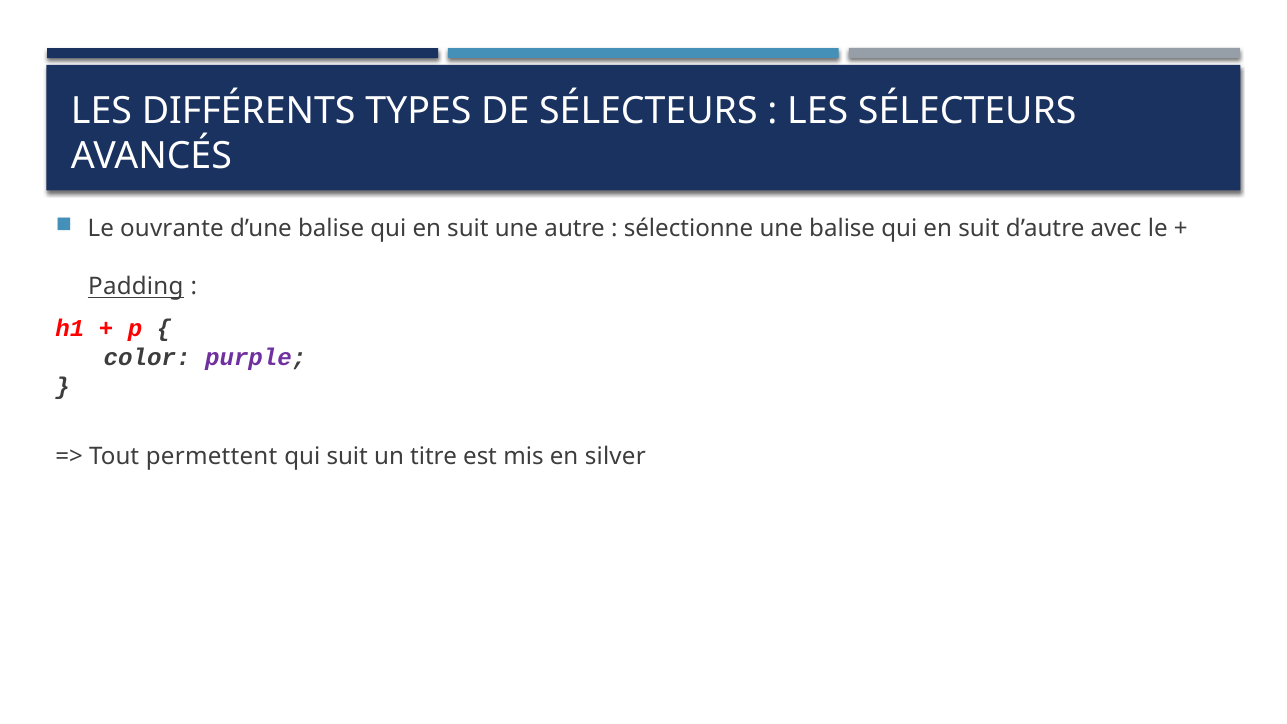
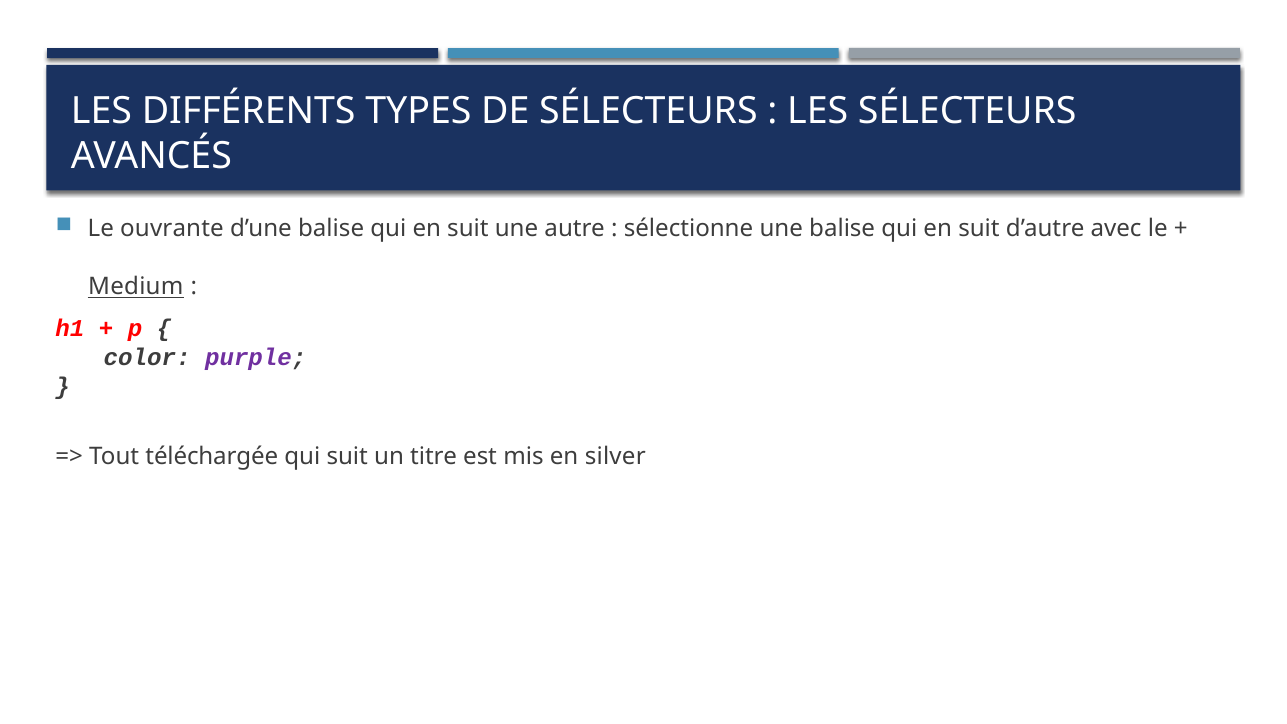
Padding: Padding -> Medium (136, 286)
permettent: permettent -> téléchargée (212, 457)
